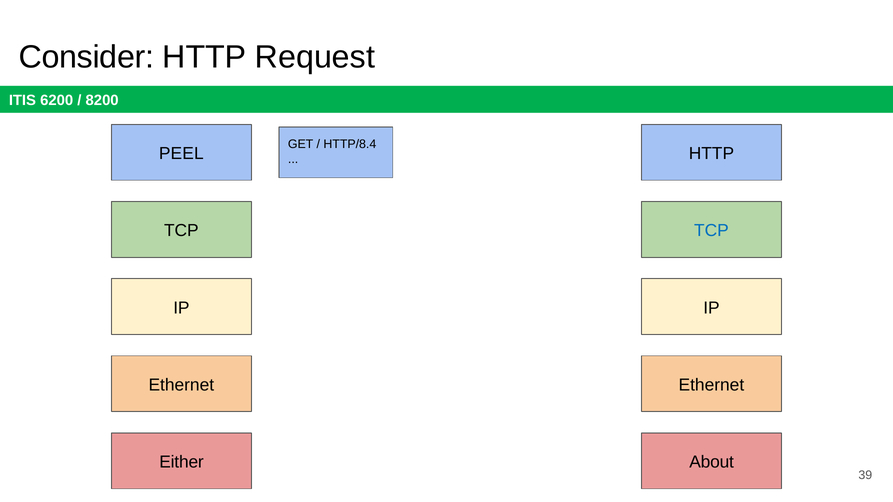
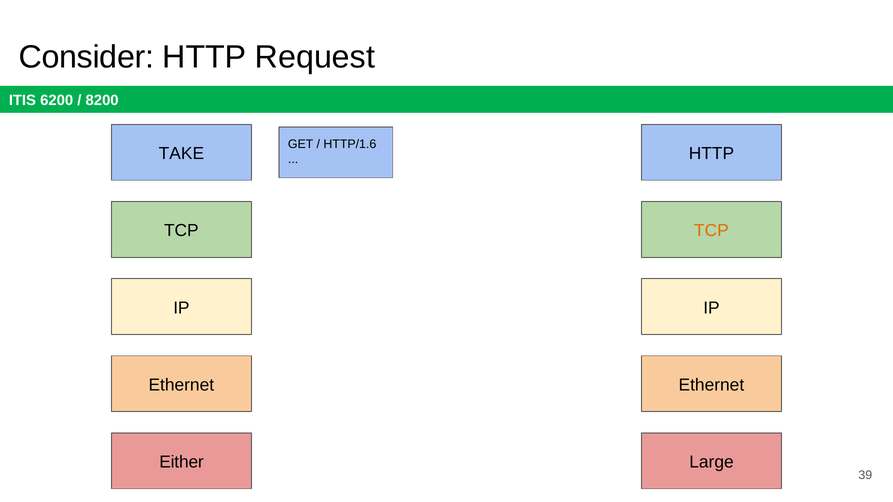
HTTP/8.4: HTTP/8.4 -> HTTP/1.6 (350, 144)
PEEL: PEEL -> TAKE (181, 154)
TCP colour: blue -> orange (711, 231)
About: About -> Large (712, 462)
